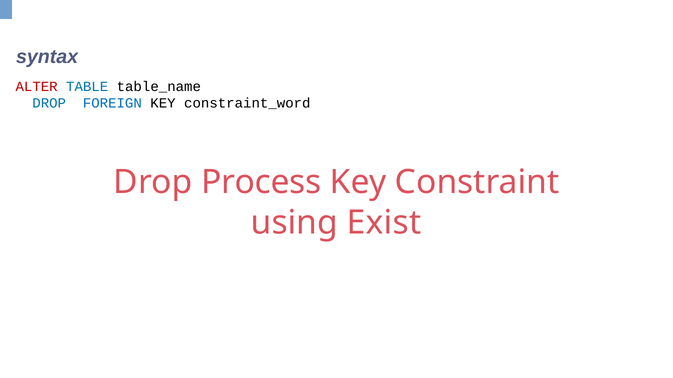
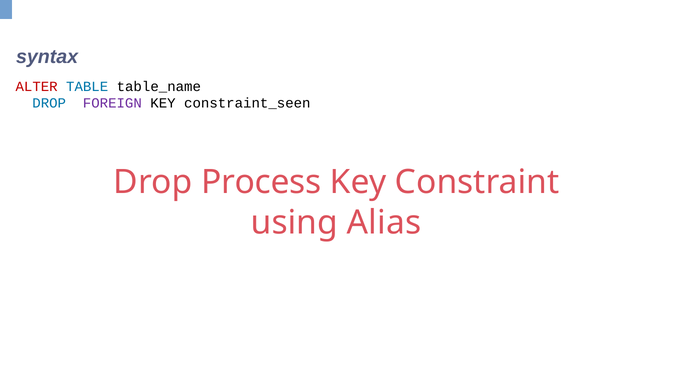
FOREIGN colour: blue -> purple (112, 103)
constraint_word: constraint_word -> constraint_seen (247, 103)
Exist: Exist -> Alias (384, 223)
